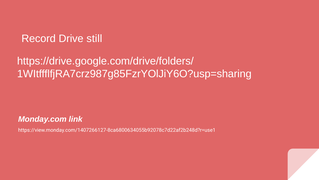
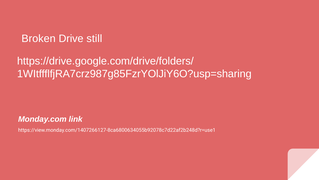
Record: Record -> Broken (39, 38)
